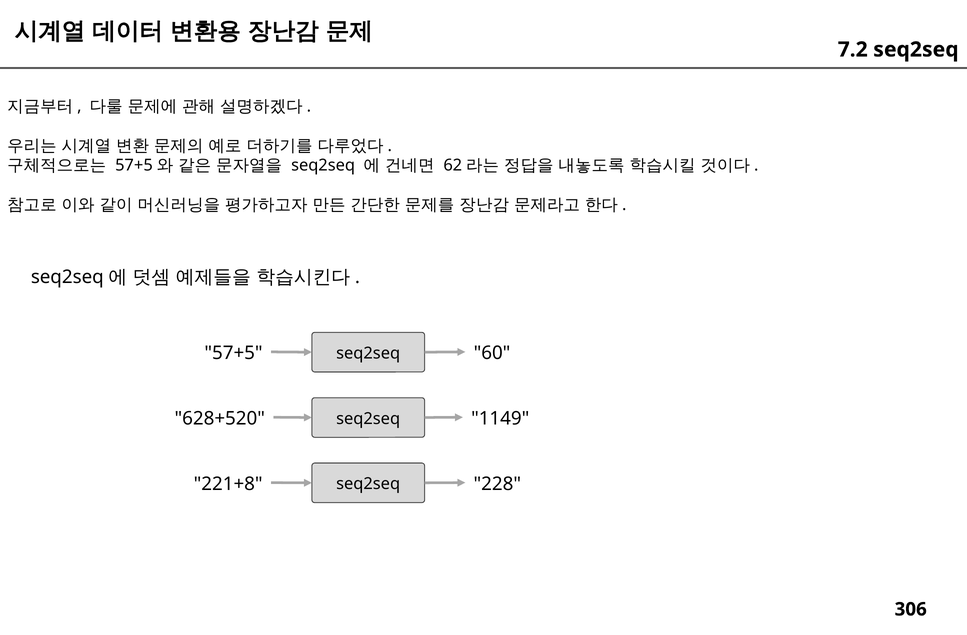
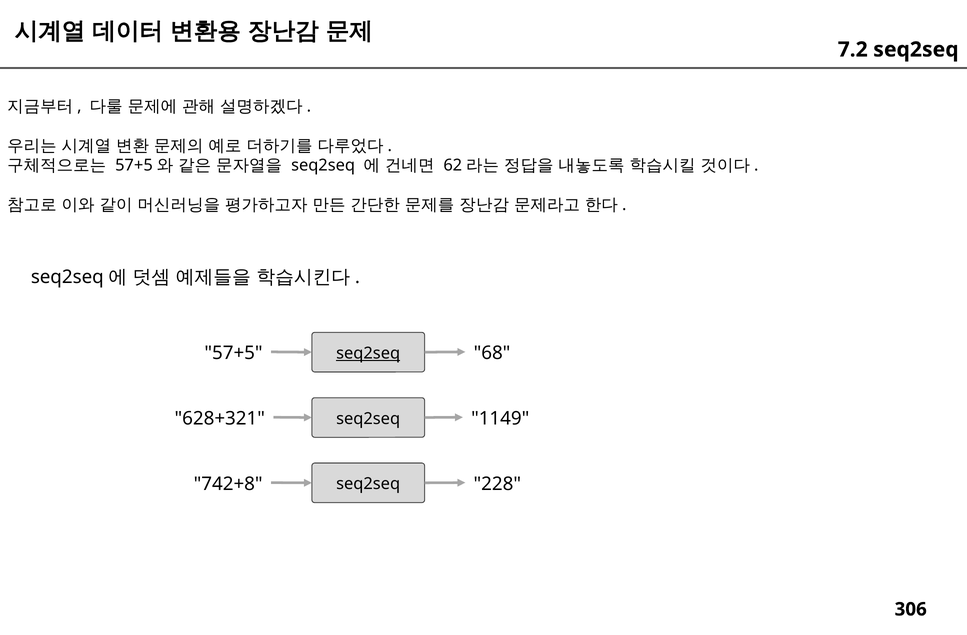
60: 60 -> 68 (492, 353)
seq2seq underline: none -> present (368, 353)
628+520: 628+520 -> 628+321 (220, 419)
221+8: 221+8 -> 742+8 (228, 484)
